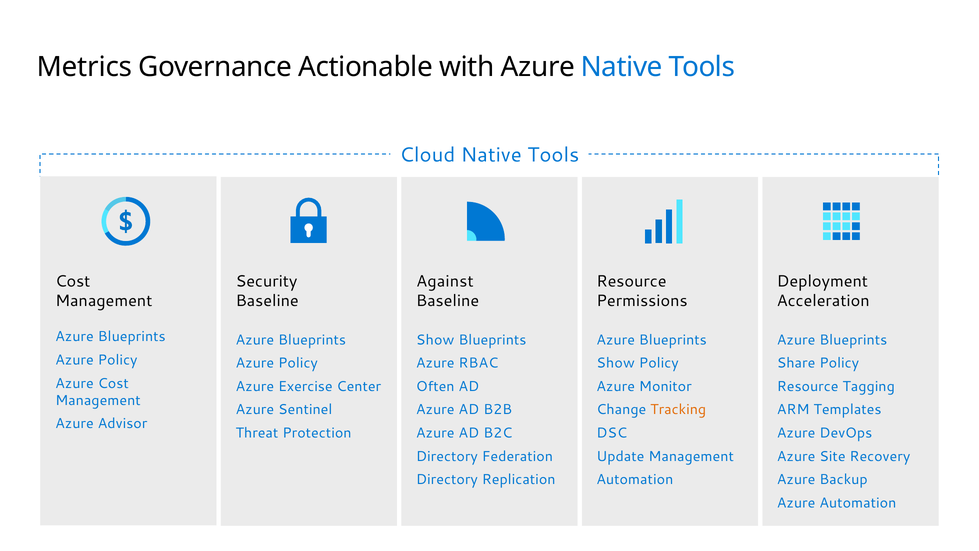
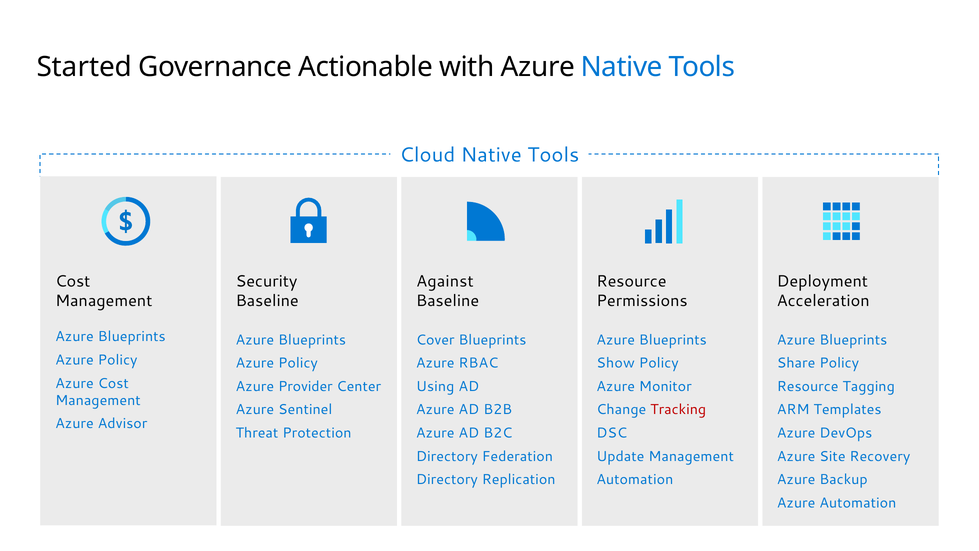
Metrics: Metrics -> Started (84, 67)
Show: Show -> Cover (435, 340)
Exercise: Exercise -> Provider (305, 386)
Often: Often -> Using (435, 386)
Tracking colour: orange -> red (678, 410)
